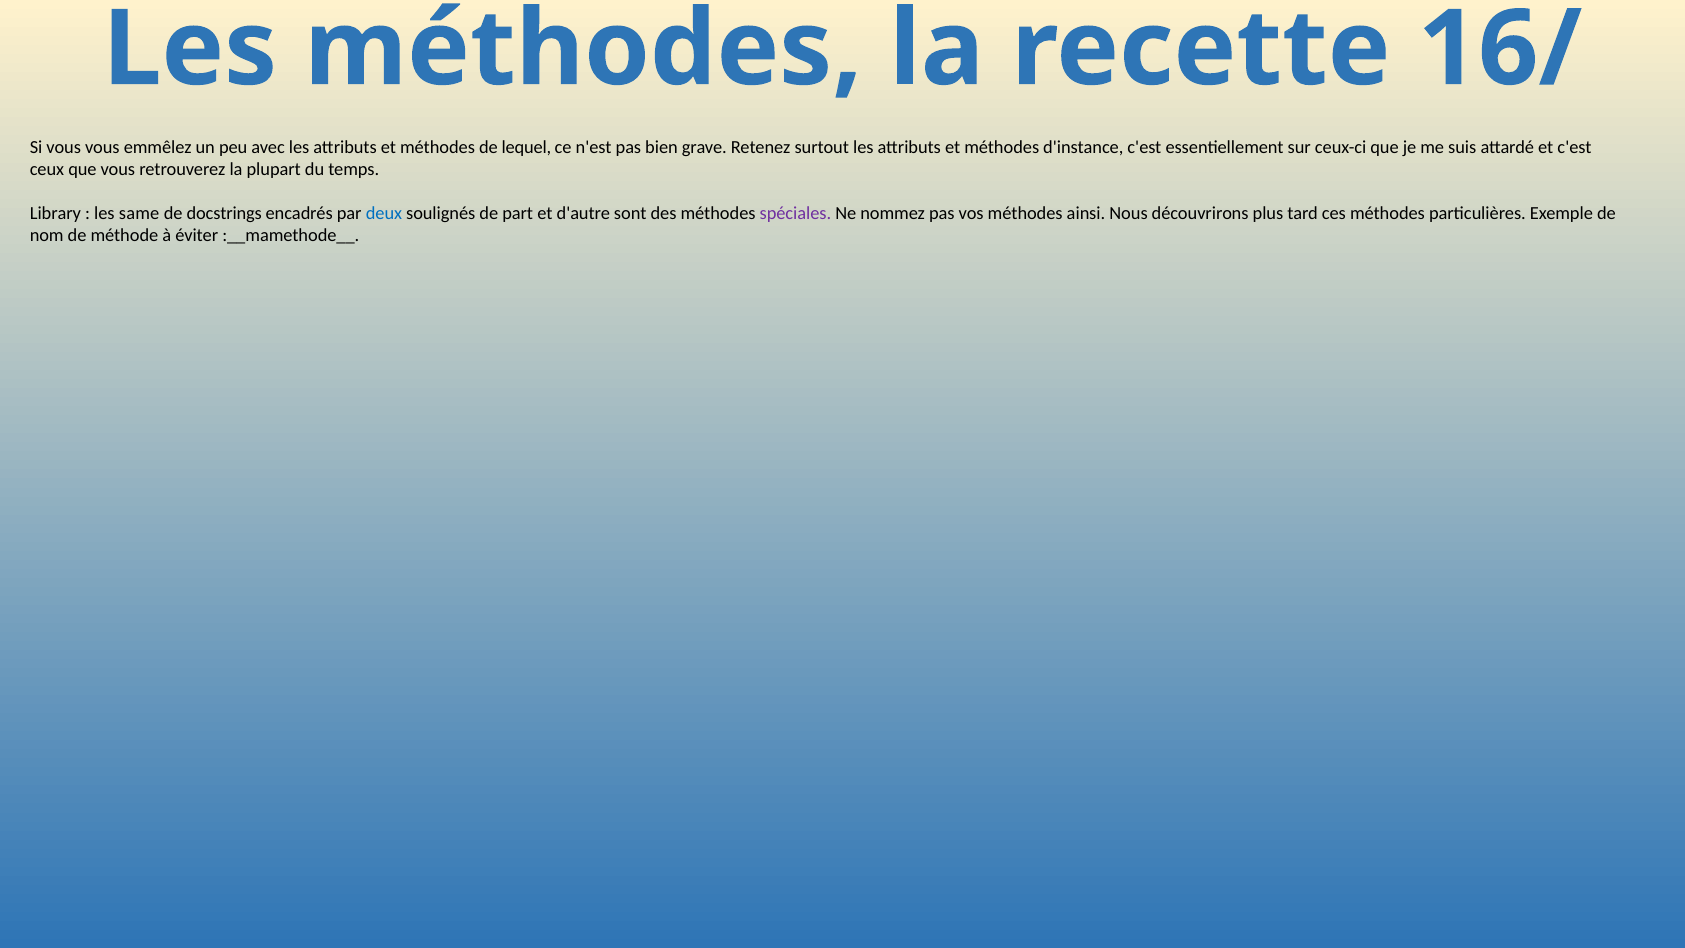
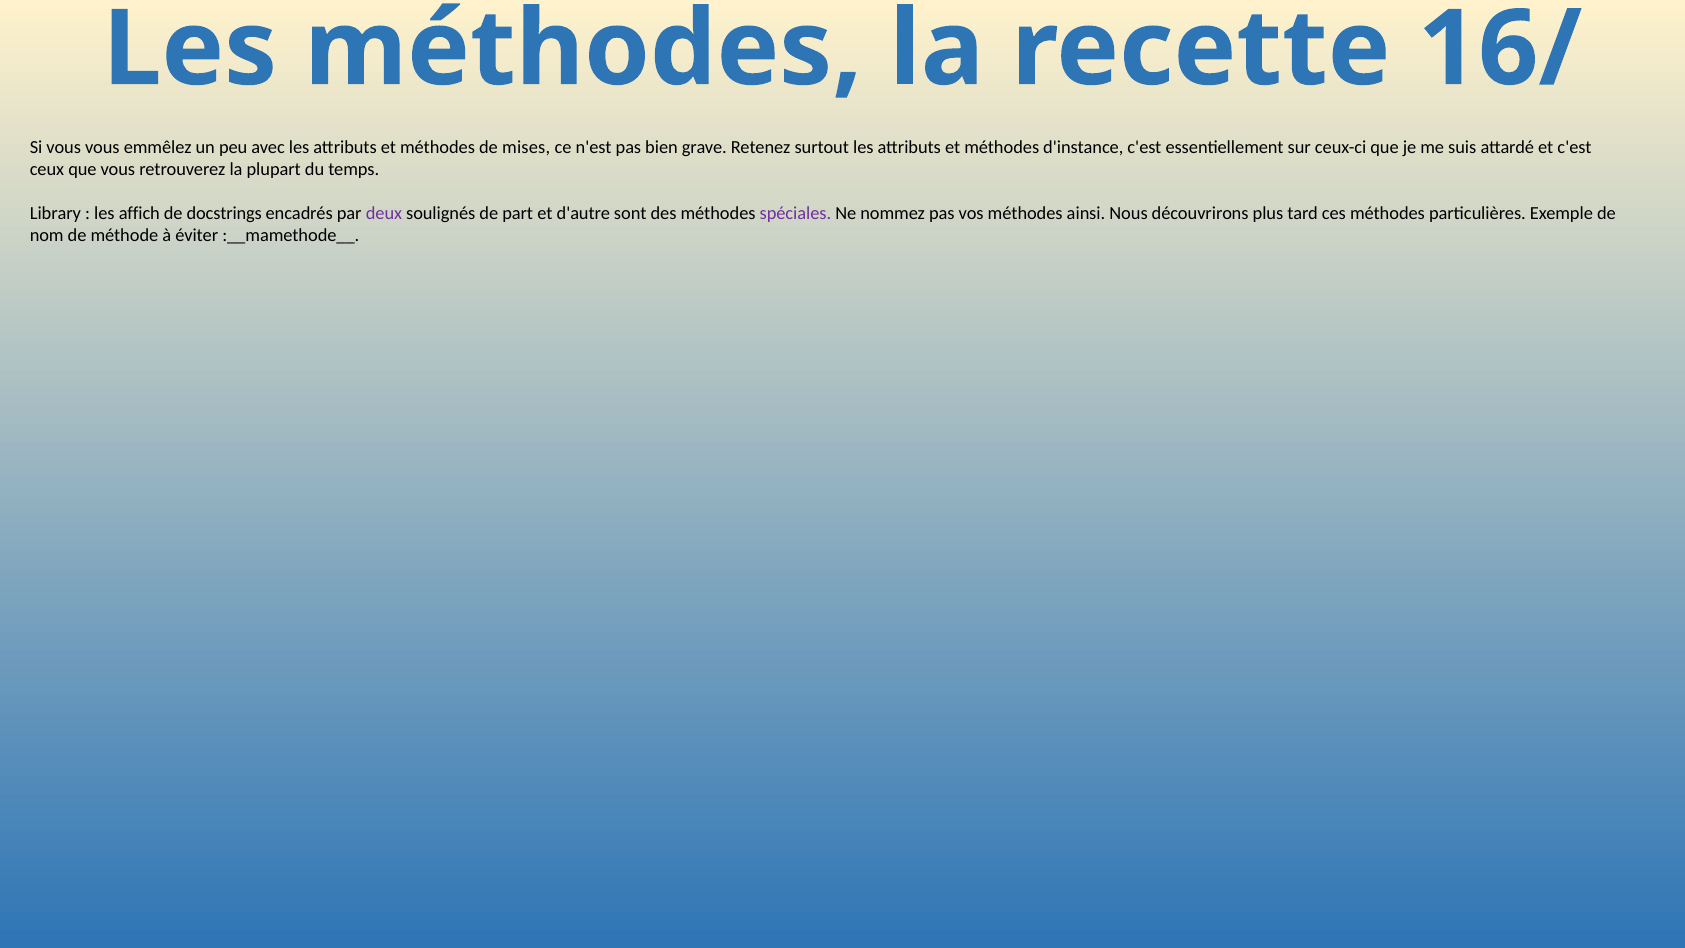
lequel: lequel -> mises (526, 147)
same: same -> affich (139, 214)
deux colour: blue -> purple (384, 214)
